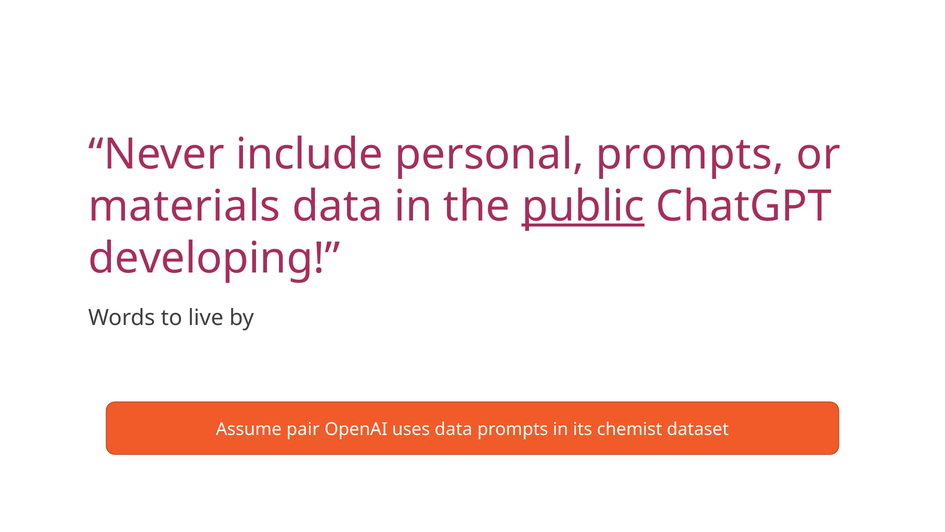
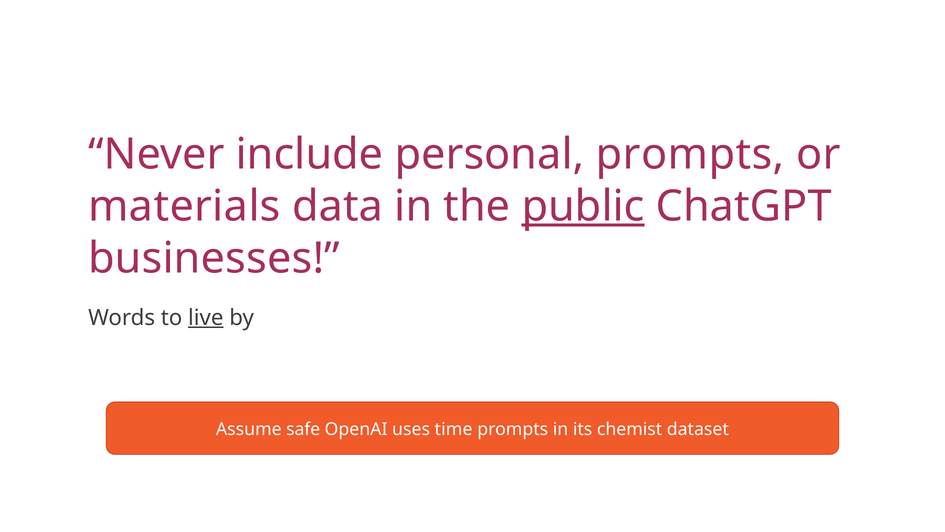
developing: developing -> businesses (214, 258)
live underline: none -> present (206, 317)
pair: pair -> safe (303, 429)
uses data: data -> time (454, 429)
